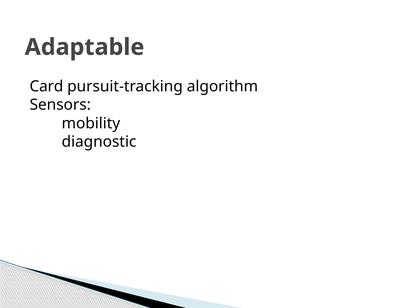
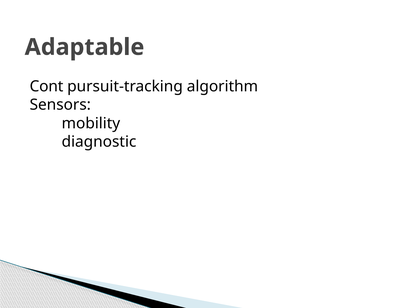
Card: Card -> Cont (46, 86)
